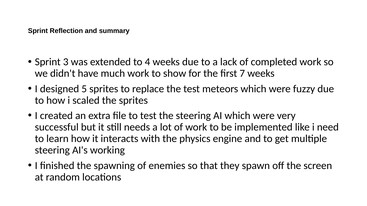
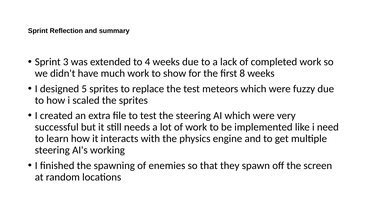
7: 7 -> 8 (242, 74)
